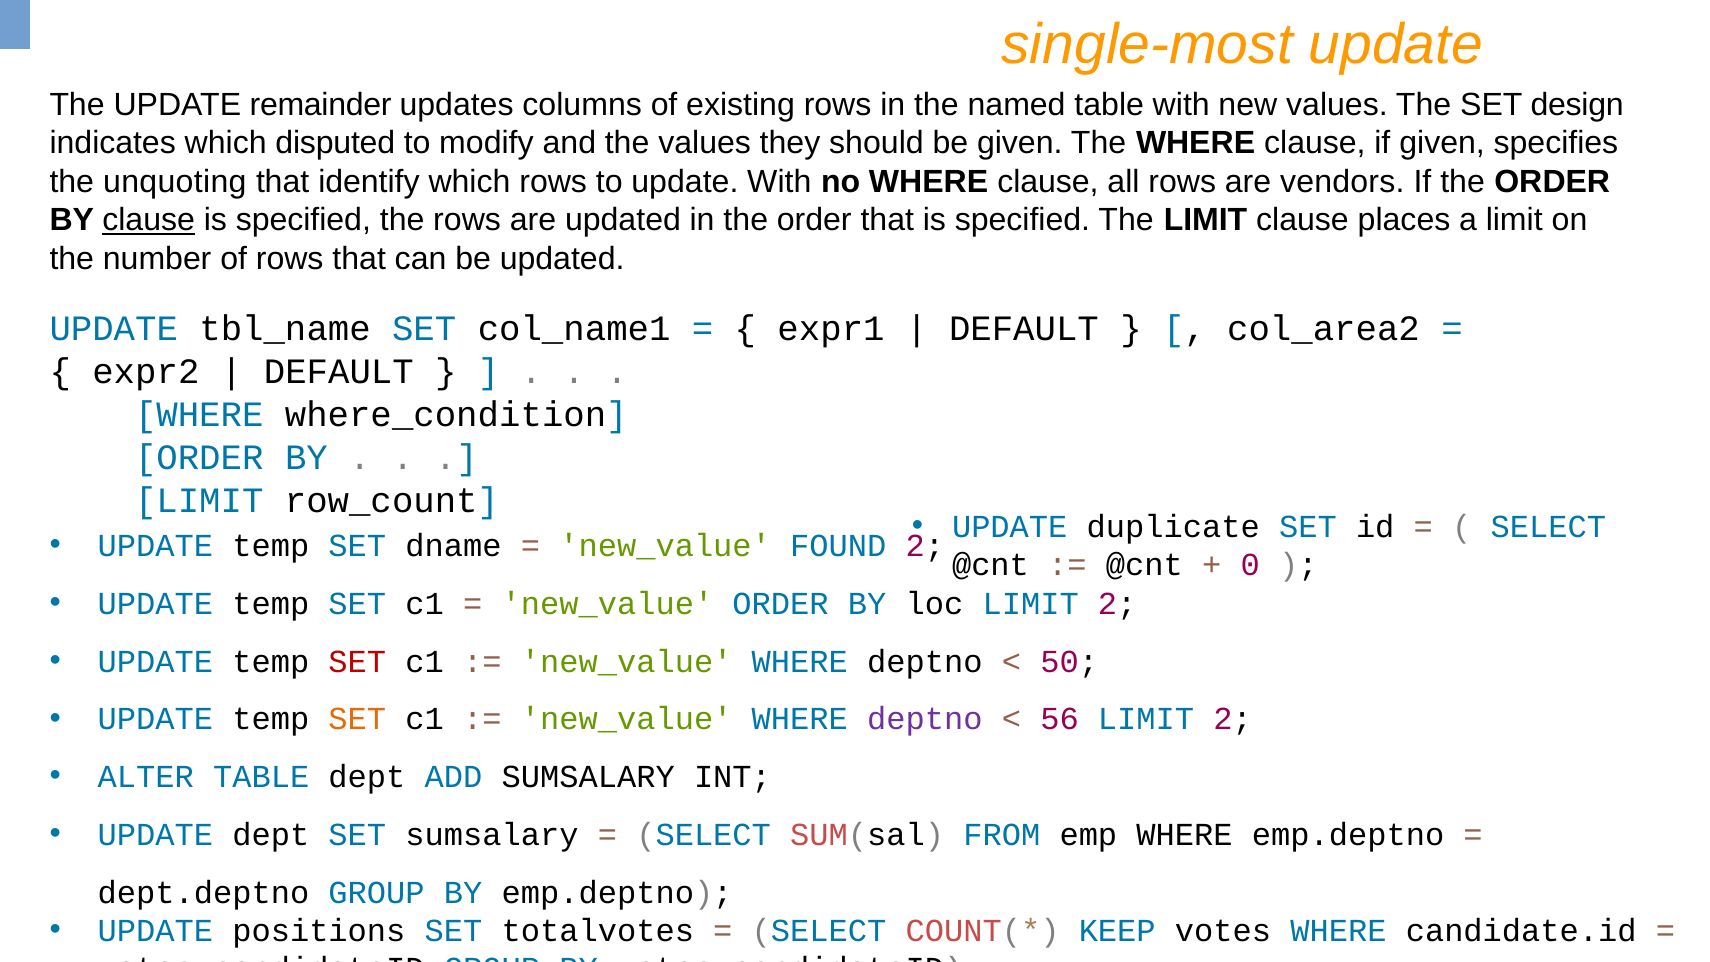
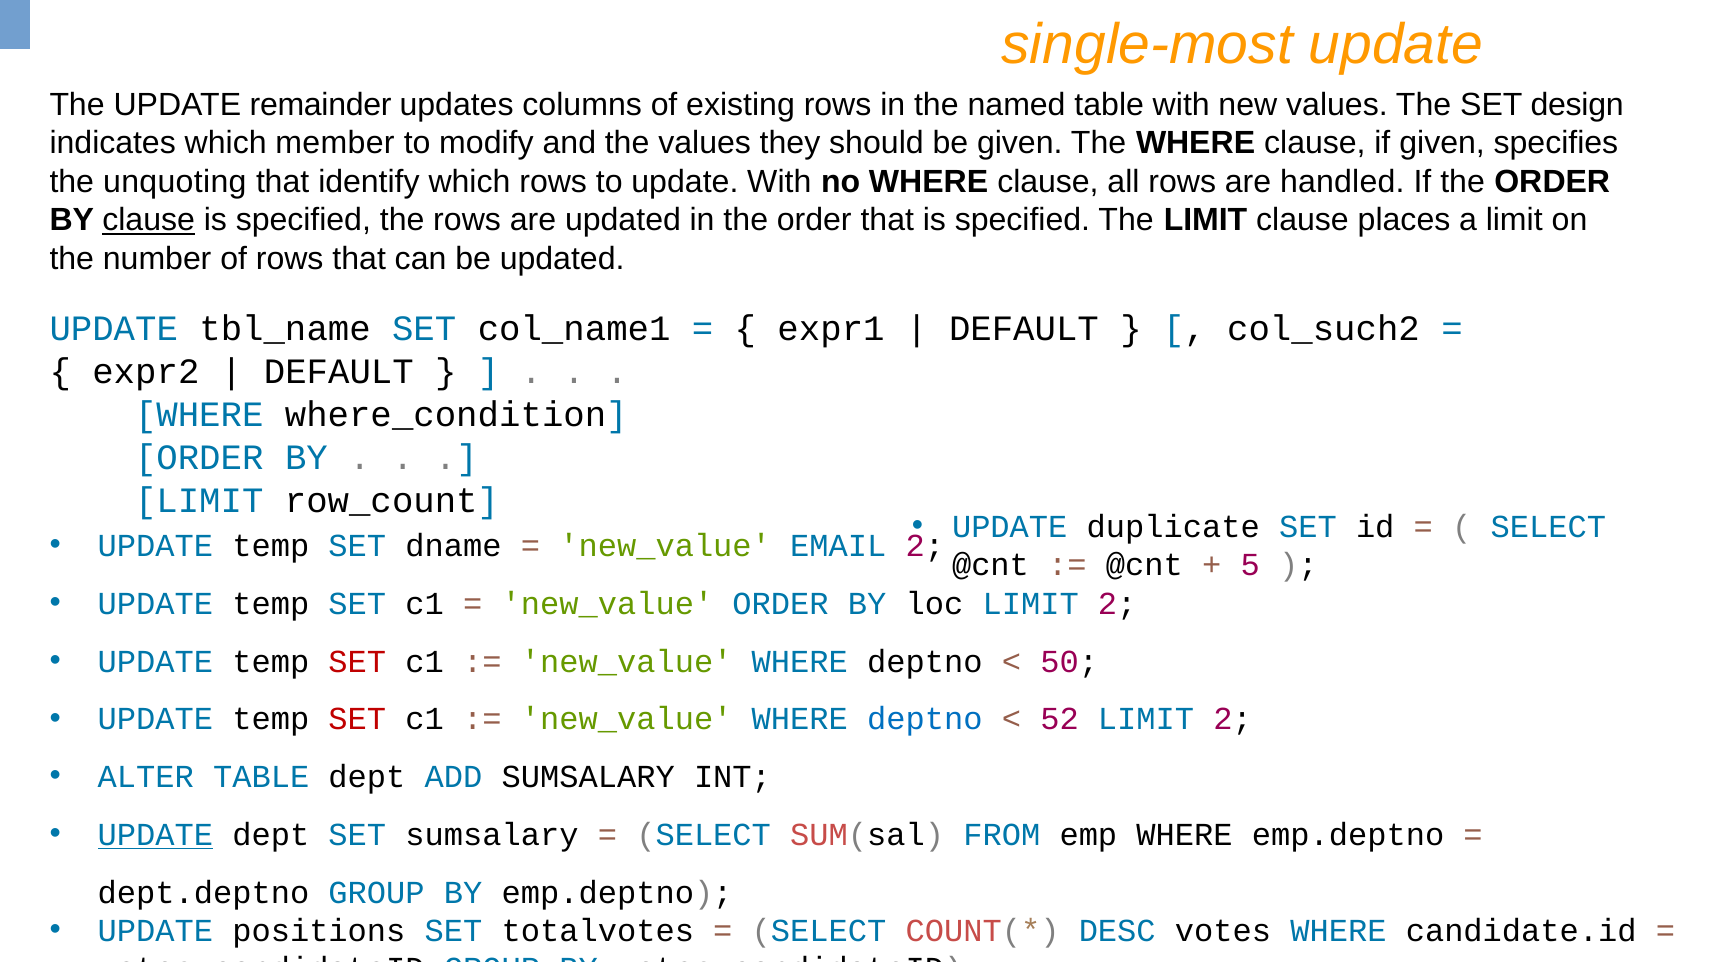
disputed: disputed -> member (335, 143)
vendors: vendors -> handled (1342, 182)
col_area2: col_area2 -> col_such2 (1323, 329)
FOUND: FOUND -> EMAIL (838, 546)
0: 0 -> 5 (1250, 565)
SET colour: orange -> red (357, 719)
deptno colour: purple -> blue (925, 719)
56: 56 -> 52 (1060, 719)
UPDATE underline: none -> present (155, 835)
KEEP: KEEP -> DESC (1117, 931)
